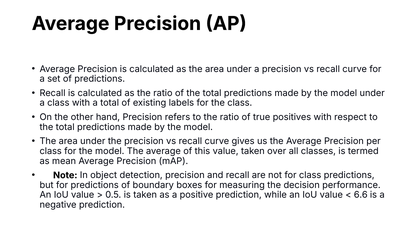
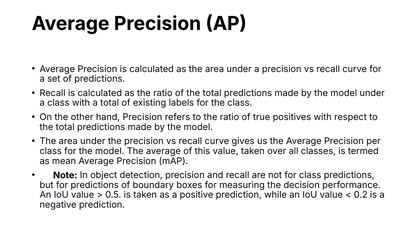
6.6: 6.6 -> 0.2 (361, 195)
